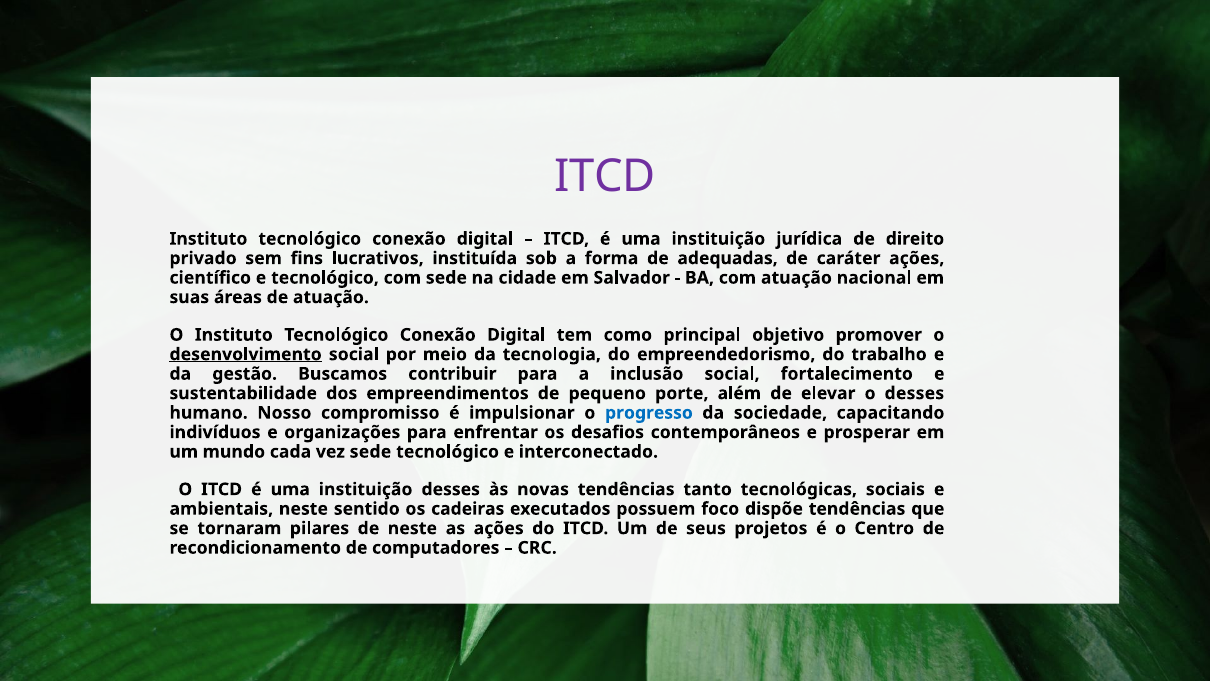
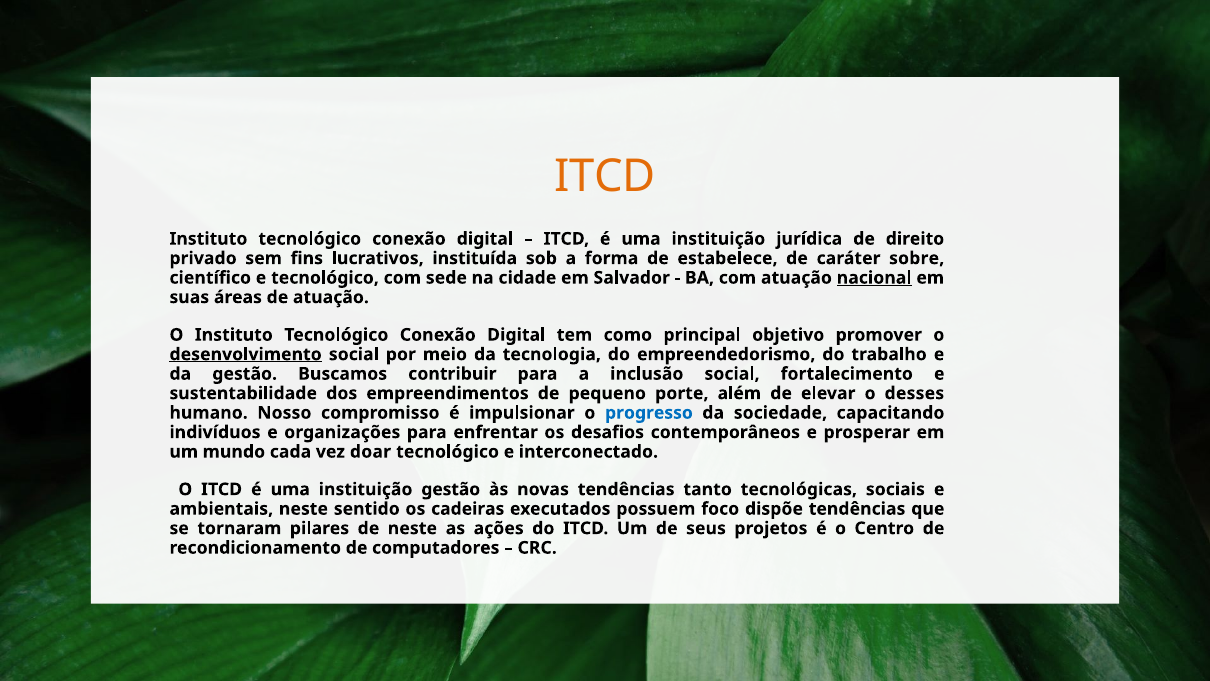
ITCD colour: purple -> orange (605, 176)
adequadas: adequadas -> estabelece (727, 258)
caráter ações: ações -> sobre (917, 258)
nacional underline: none -> present (874, 278)
vez sede: sede -> doar (370, 452)
instituição desses: desses -> gestão (451, 489)
